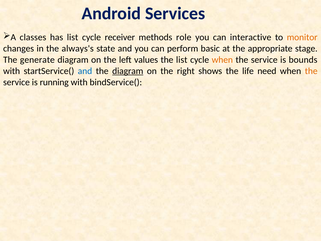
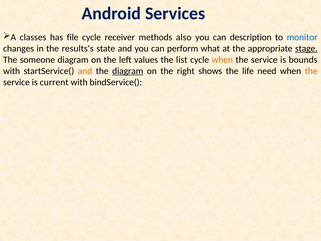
has list: list -> file (73, 37)
role: role -> also (184, 37)
interactive: interactive -> description (251, 37)
monitor colour: orange -> blue (302, 37)
always's: always's -> results's (78, 49)
basic: basic -> what (210, 49)
stage underline: none -> present (306, 49)
generate: generate -> someone (37, 60)
and colour: blue -> orange (85, 71)
running: running -> current (54, 82)
